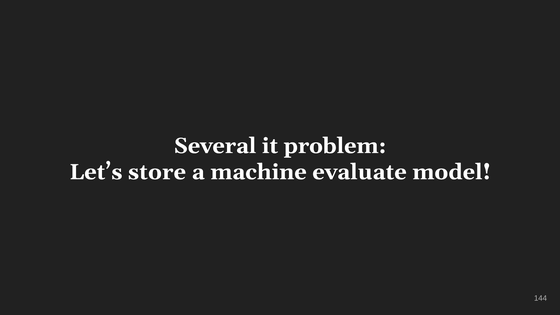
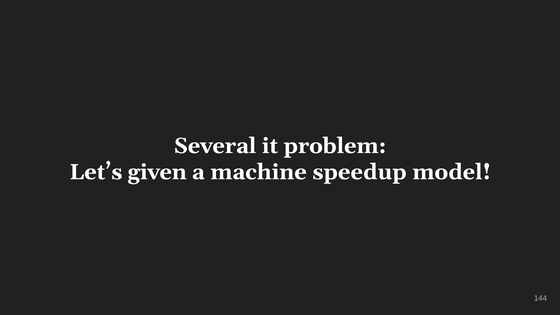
store: store -> given (157, 172)
evaluate: evaluate -> speedup (360, 172)
